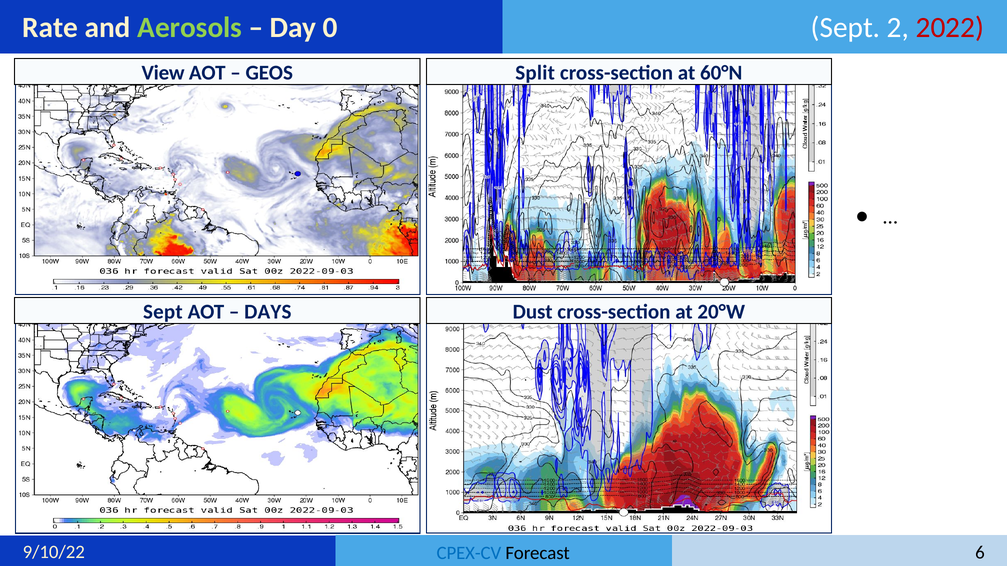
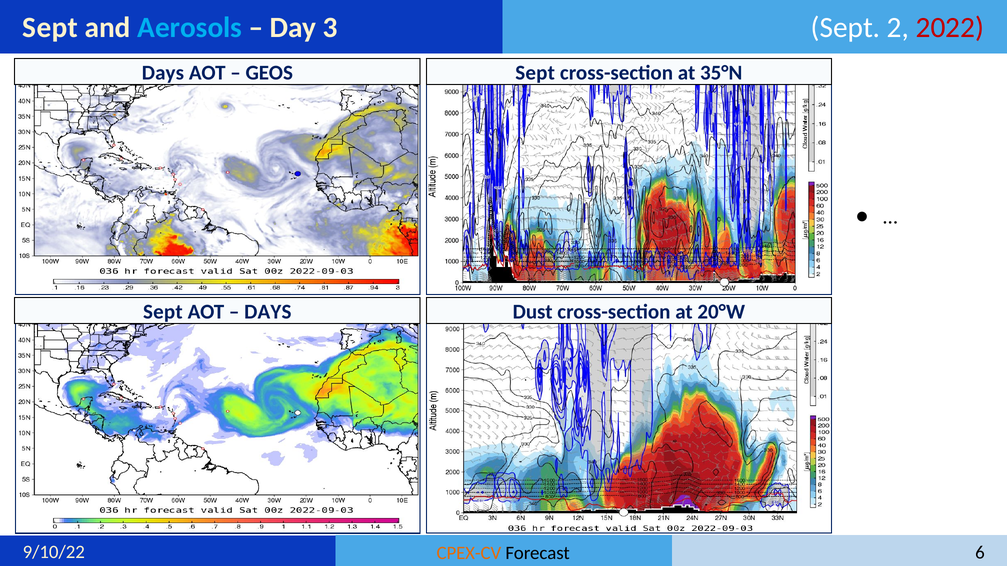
Rate: Rate -> Sept (50, 28)
Aerosols colour: light green -> light blue (190, 28)
0: 0 -> 3 (330, 28)
View: View -> Days (163, 73)
GEOS Split: Split -> Sept (535, 73)
60°N: 60°N -> 35°N (721, 73)
CPEX-CV colour: blue -> orange (469, 553)
